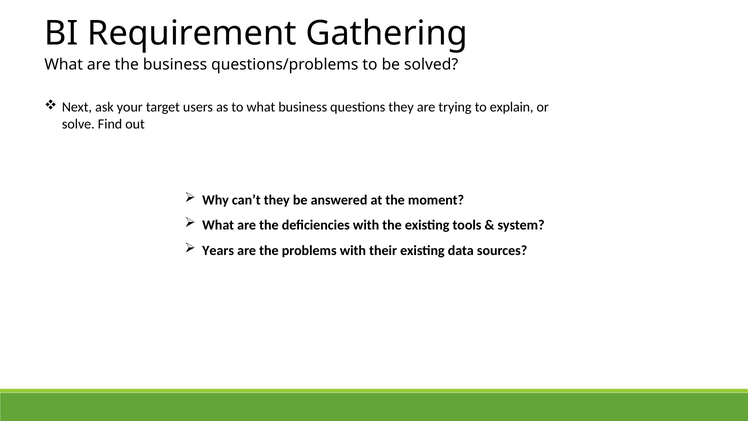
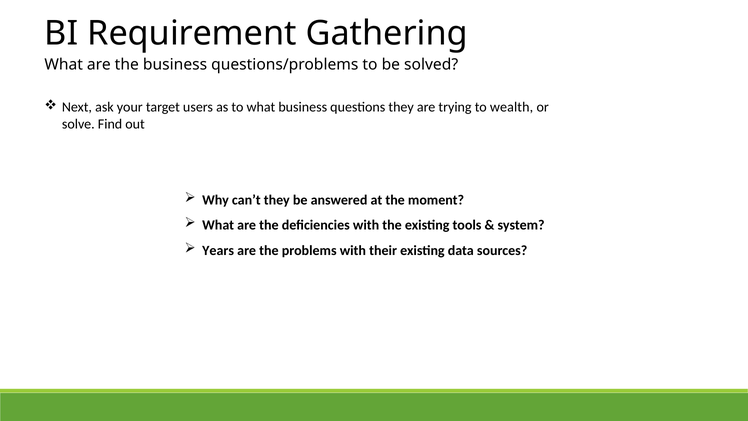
explain: explain -> wealth (512, 107)
